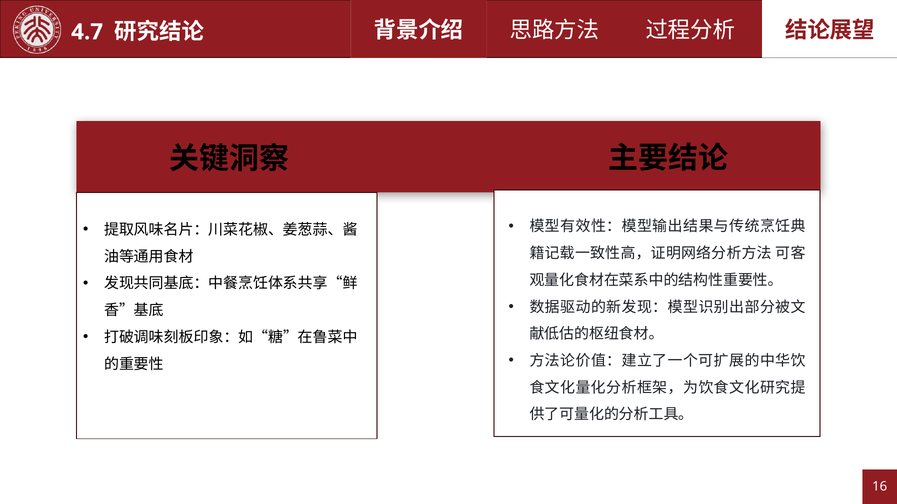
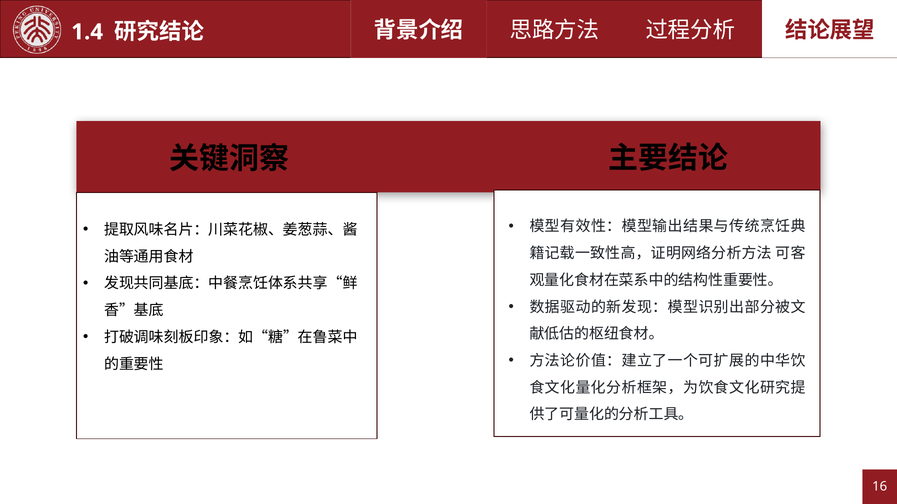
4.7: 4.7 -> 1.4 (87, 32)
